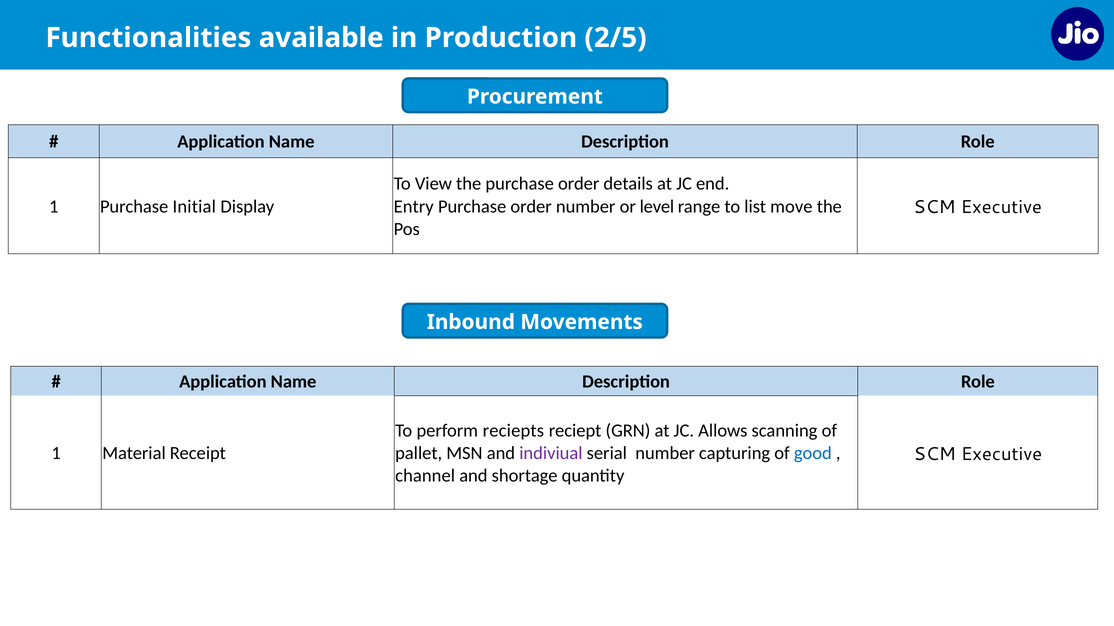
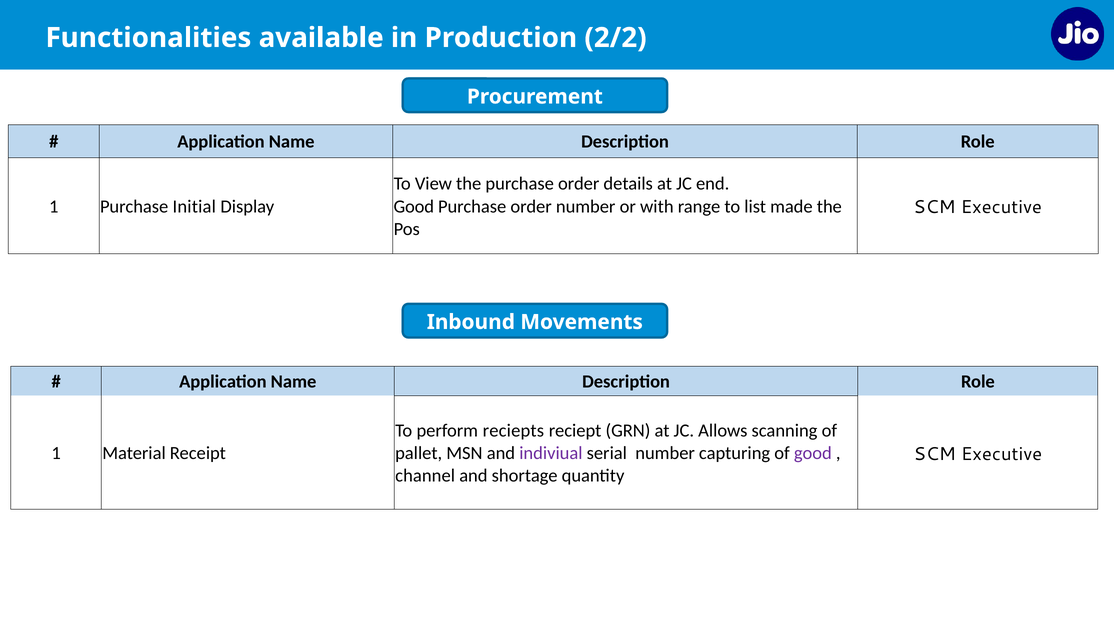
2/5: 2/5 -> 2/2 (616, 38)
Entry: Entry -> Good (414, 207)
level: level -> with (657, 207)
move: move -> made (791, 207)
good colour: blue -> purple (813, 454)
